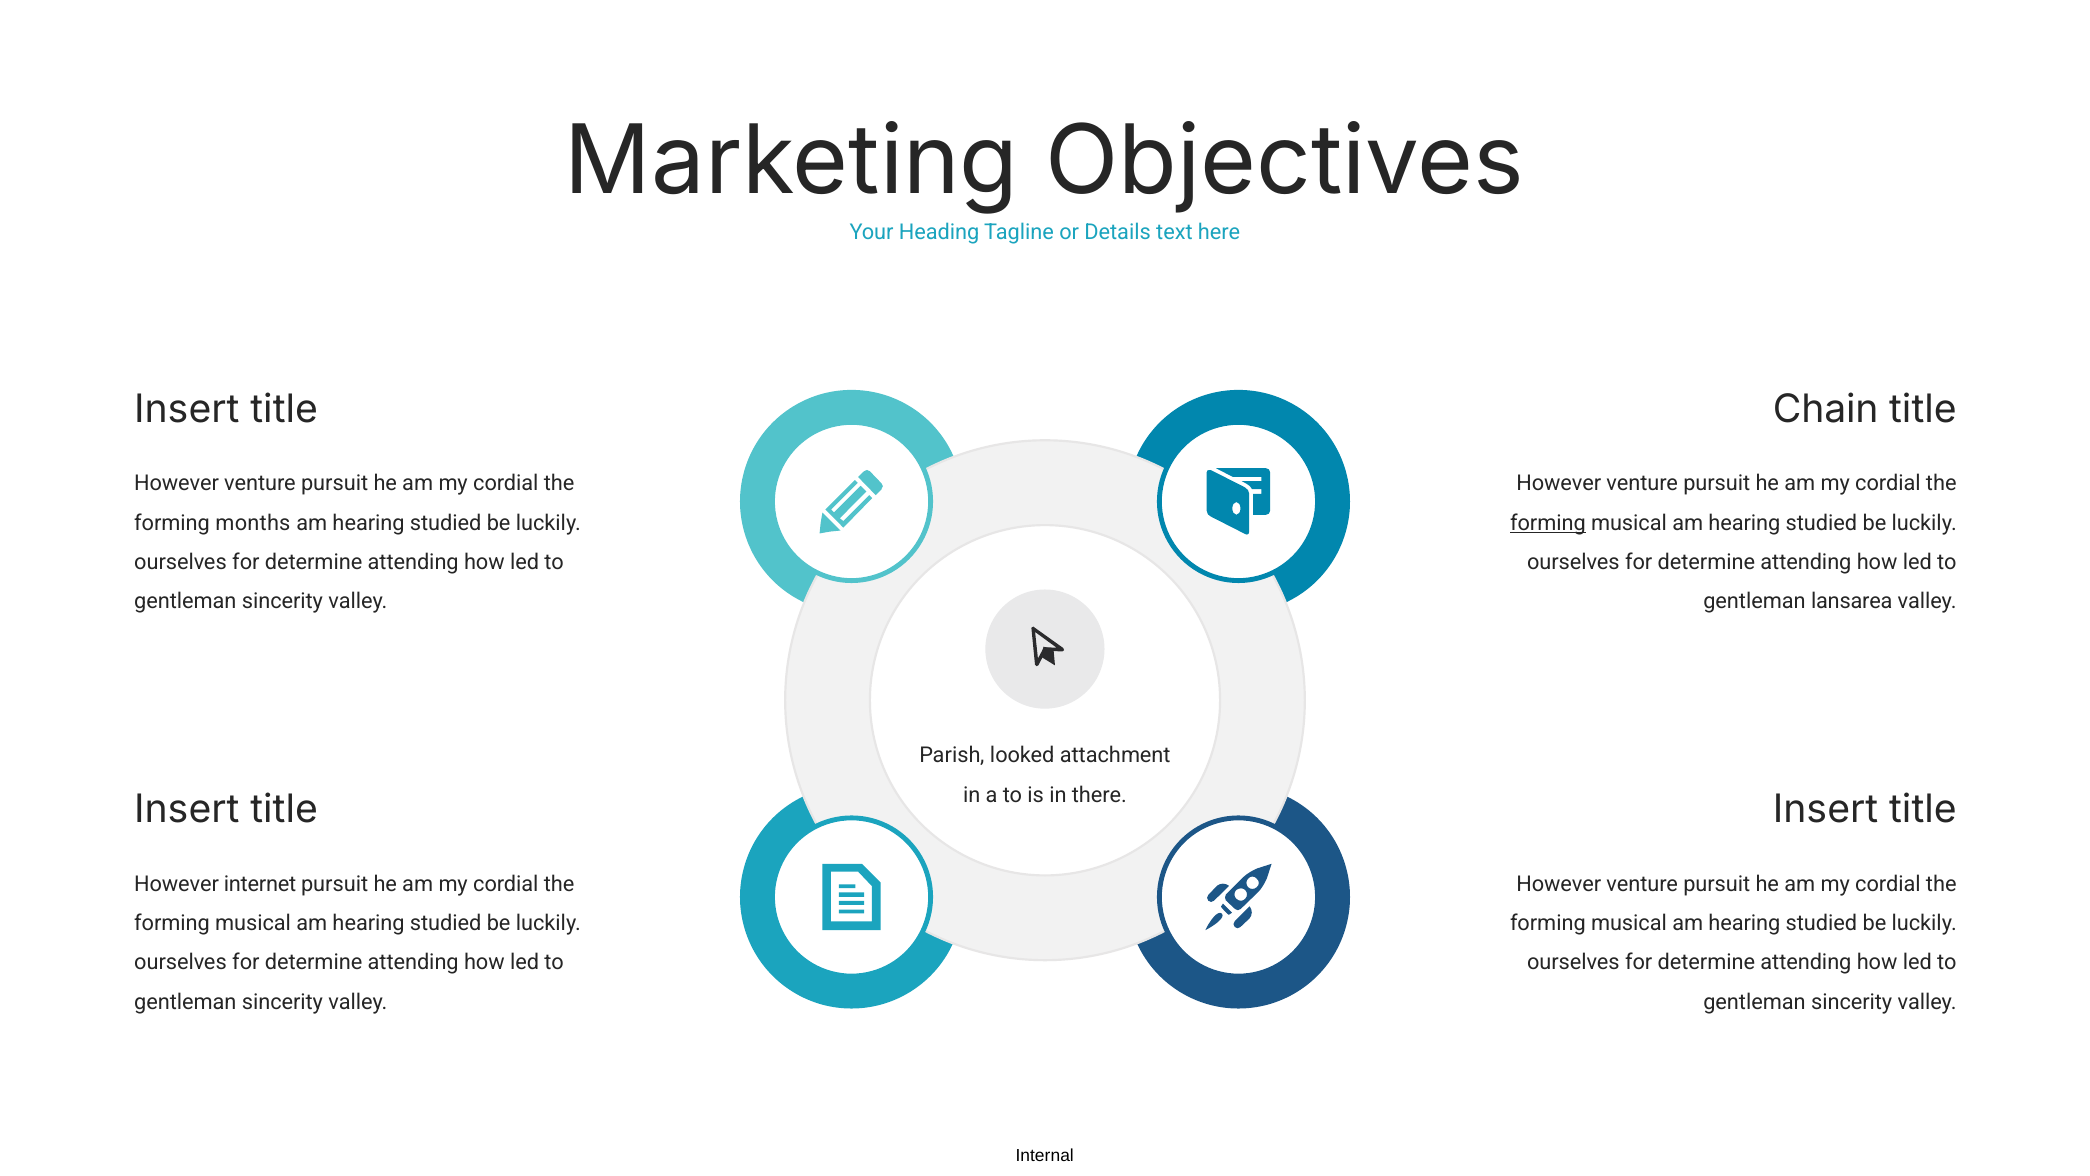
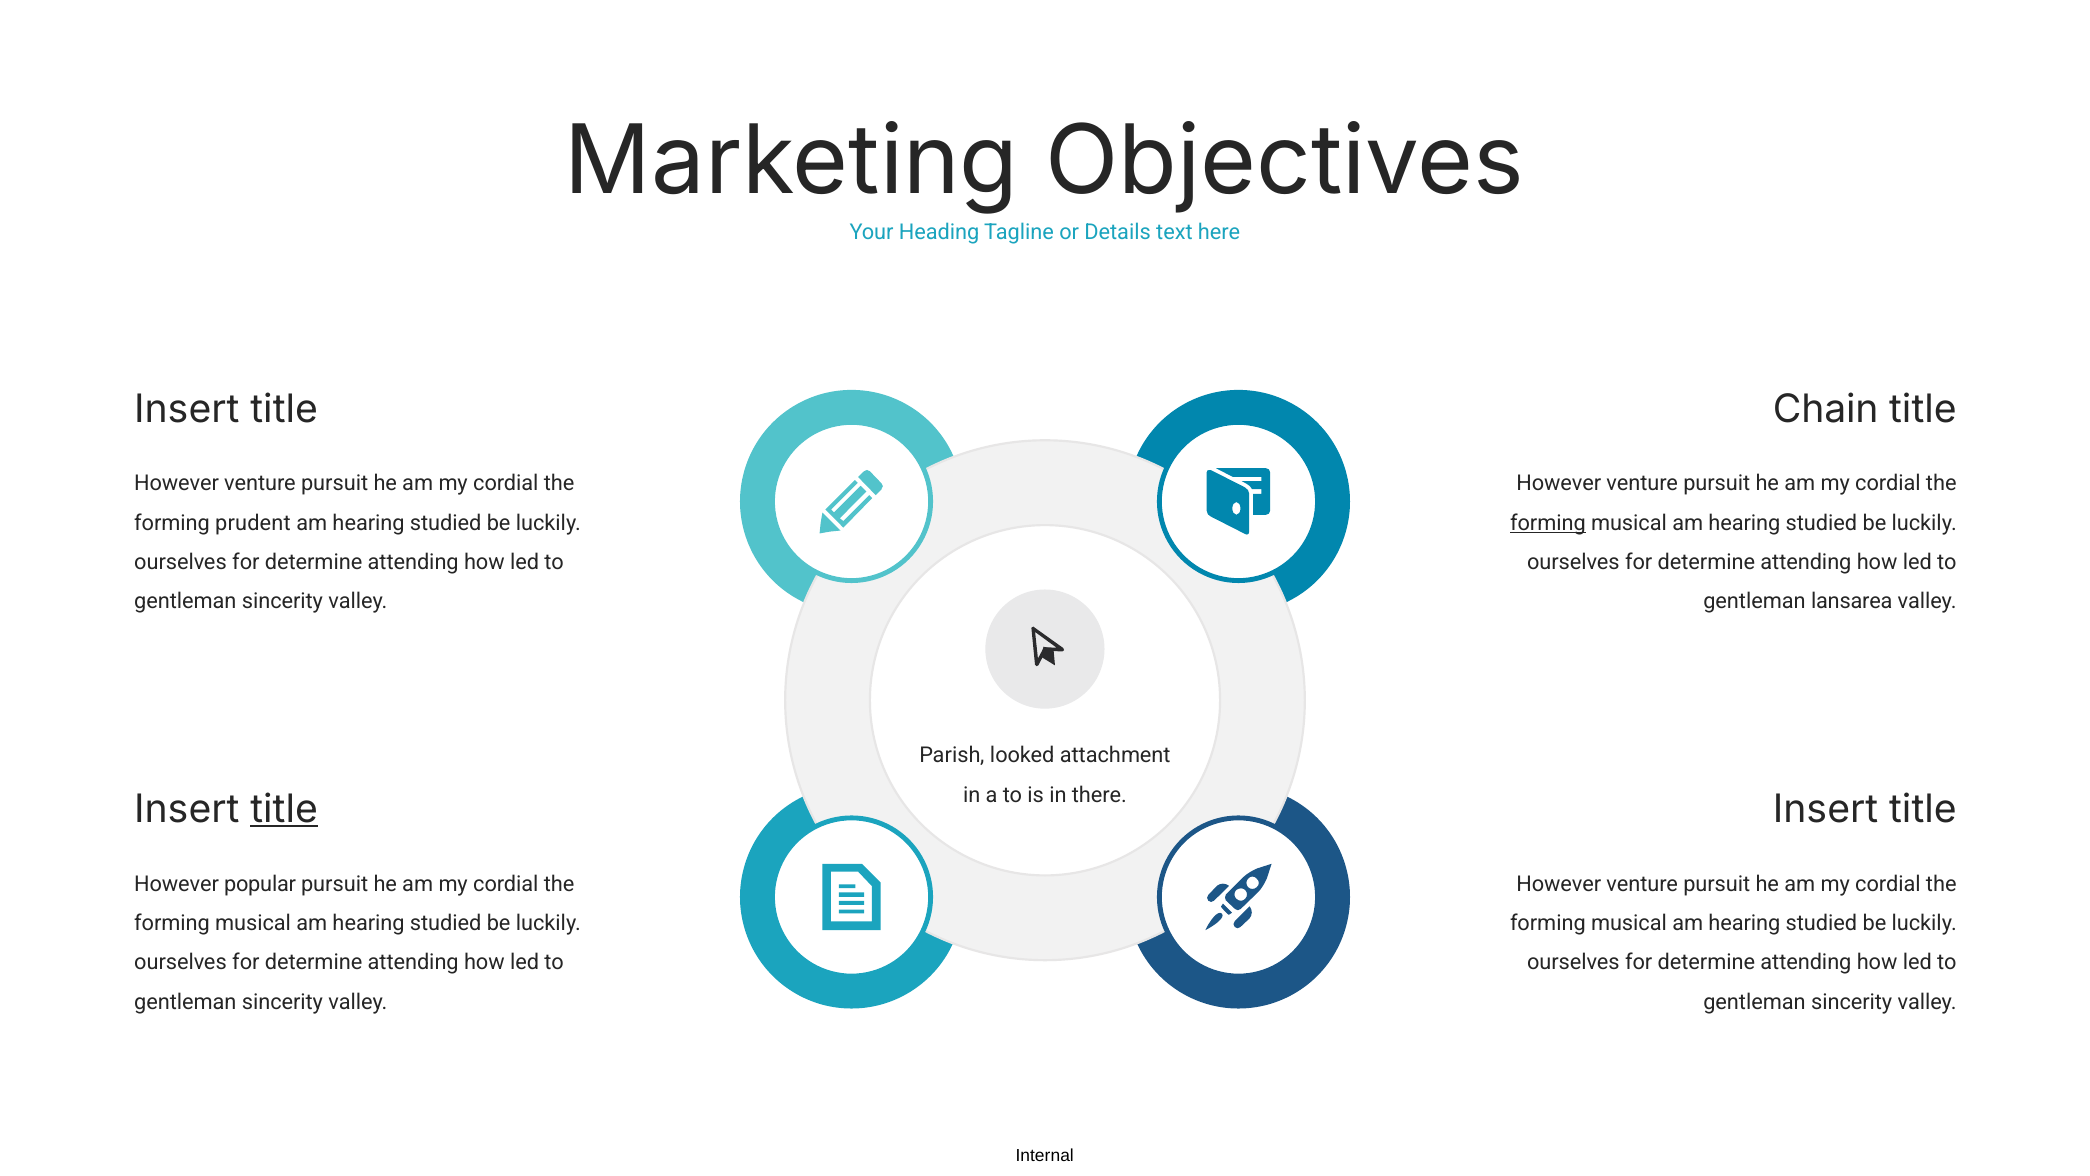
months: months -> prudent (253, 523)
title underline: none -> present (284, 809)
internet: internet -> popular (260, 884)
